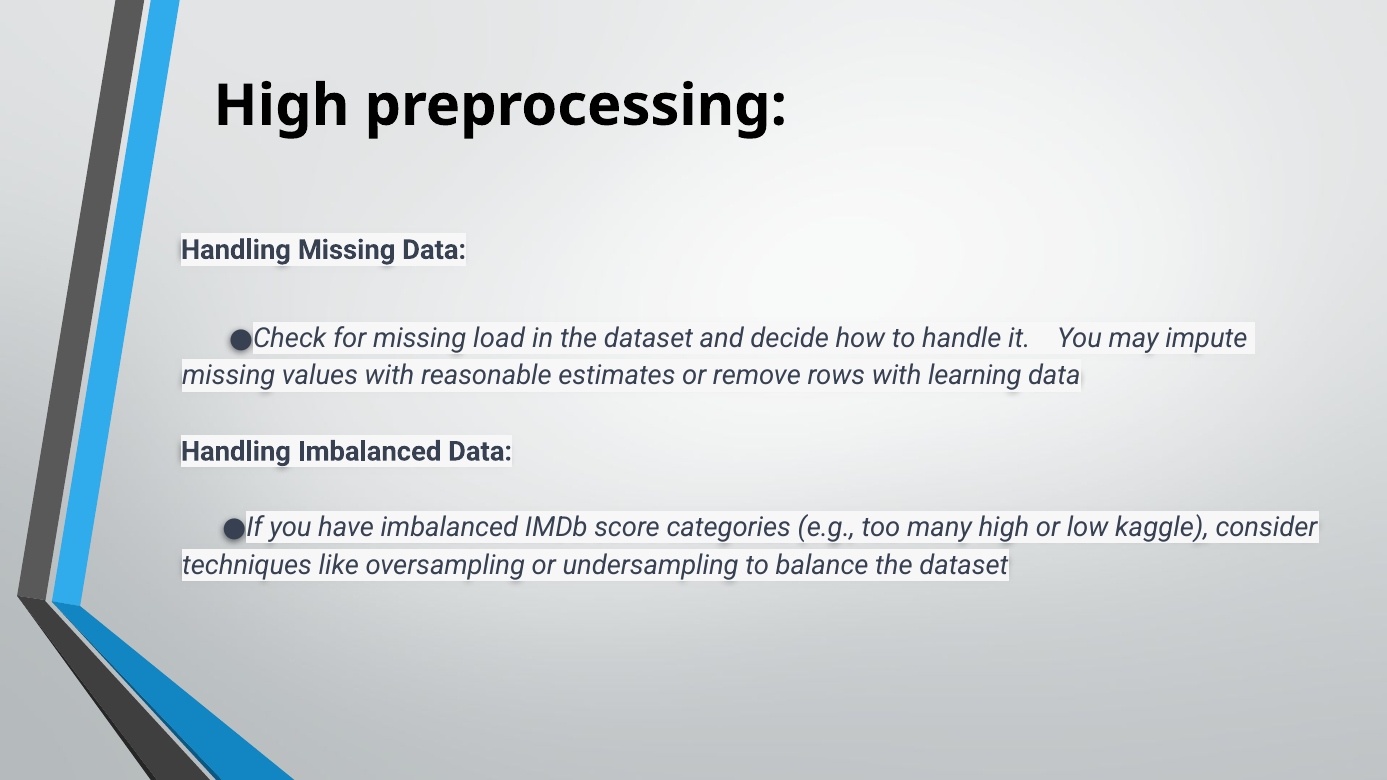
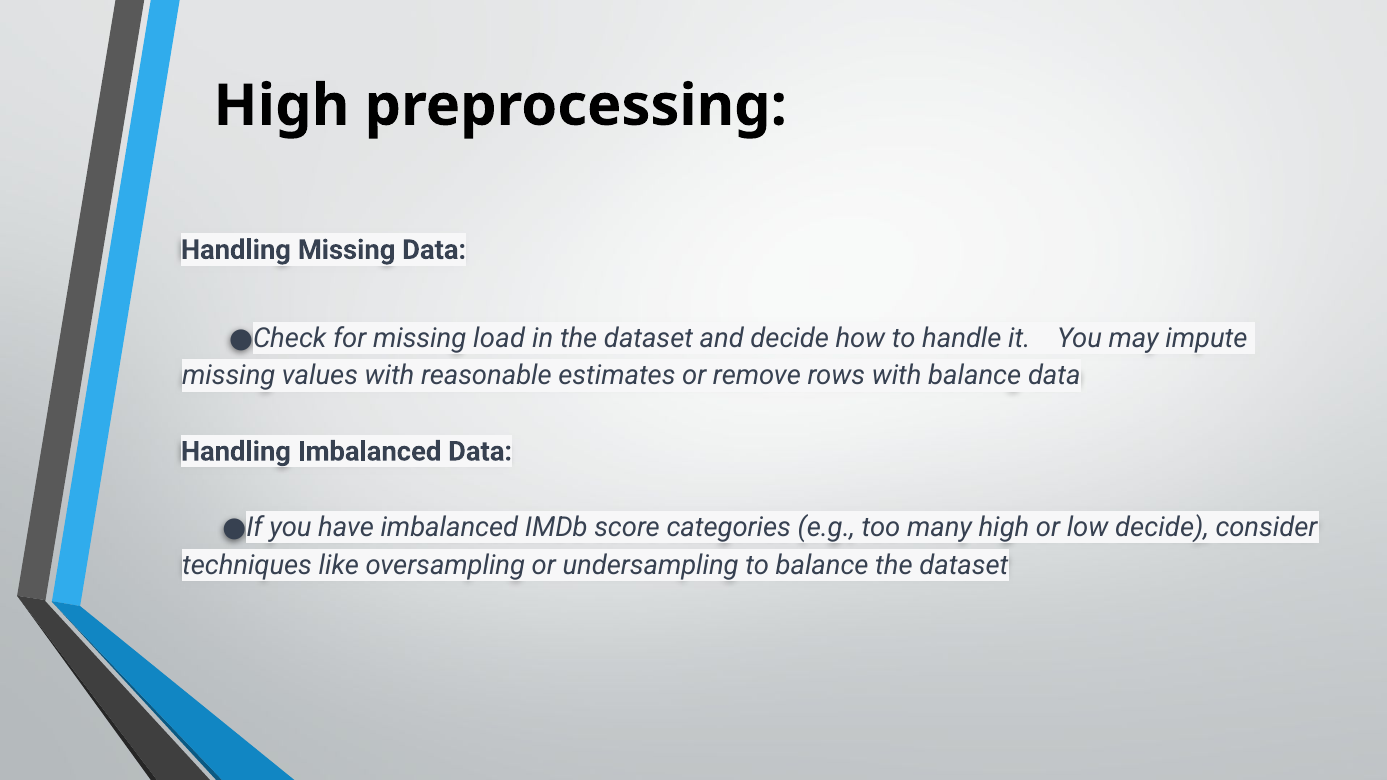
with learning: learning -> balance (975, 376)
low kaggle: kaggle -> decide (1162, 527)
